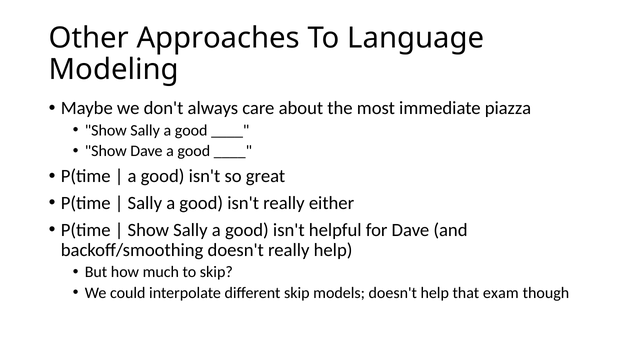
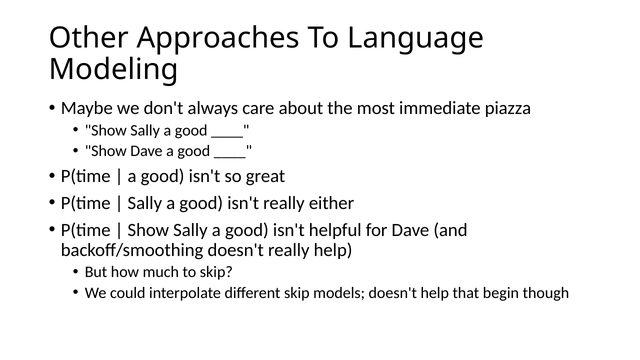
exam: exam -> begin (501, 293)
